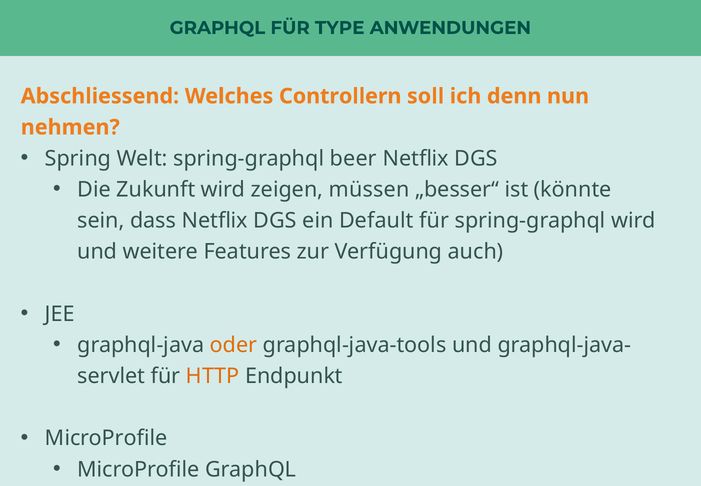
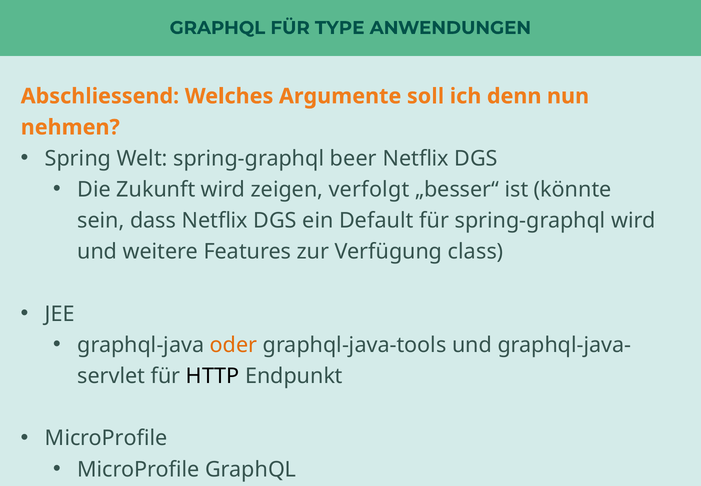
Controllern: Controllern -> Argumente (340, 96)
müssen: müssen -> verfolgt (369, 189)
Verfügung auch: auch -> class (476, 251)
HTTP colour: orange -> black (213, 376)
